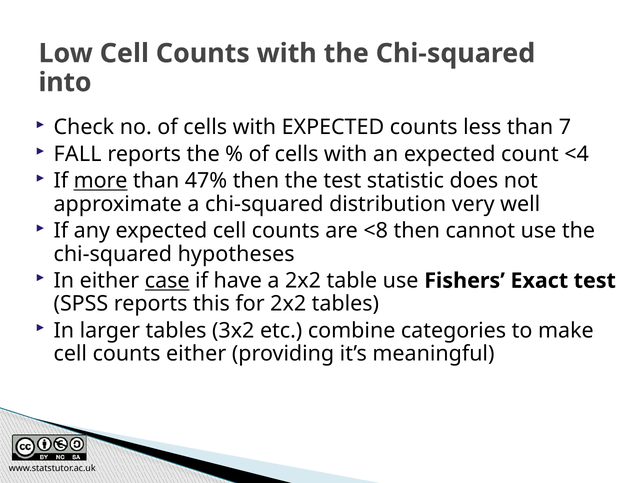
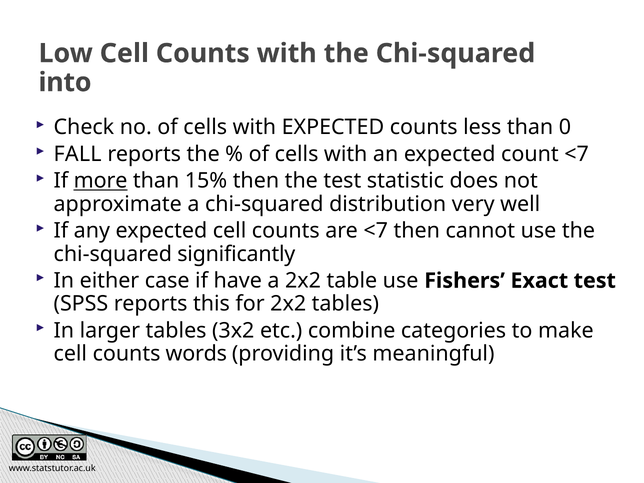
7: 7 -> 0 (565, 127)
count <4: <4 -> <7 (577, 154)
47%: 47% -> 15% (206, 181)
are <8: <8 -> <7 (376, 231)
hypotheses: hypotheses -> significantly (236, 254)
case underline: present -> none (167, 281)
counts either: either -> words (196, 354)
